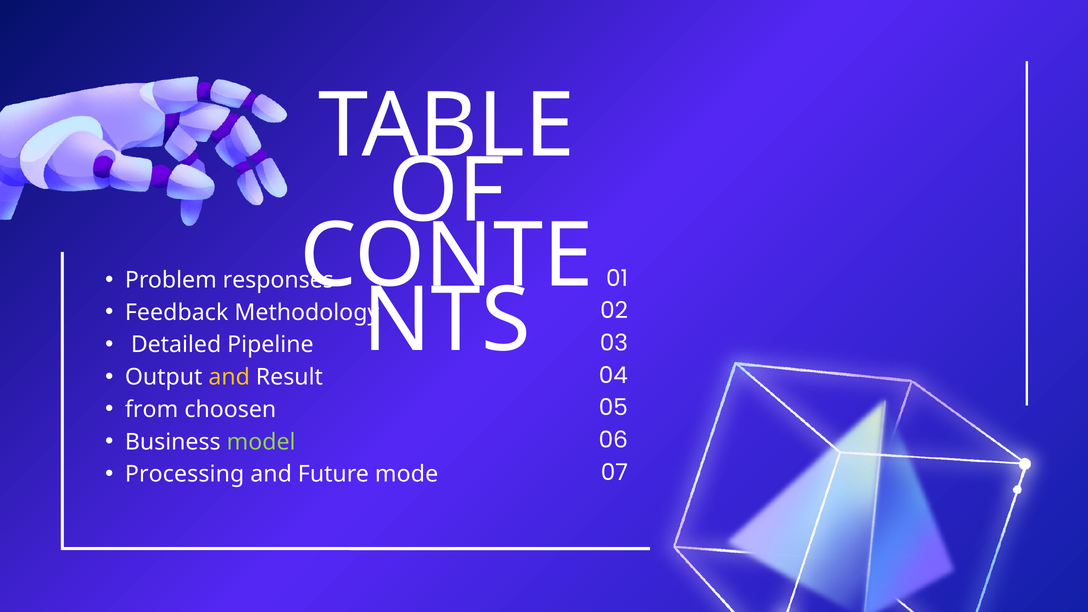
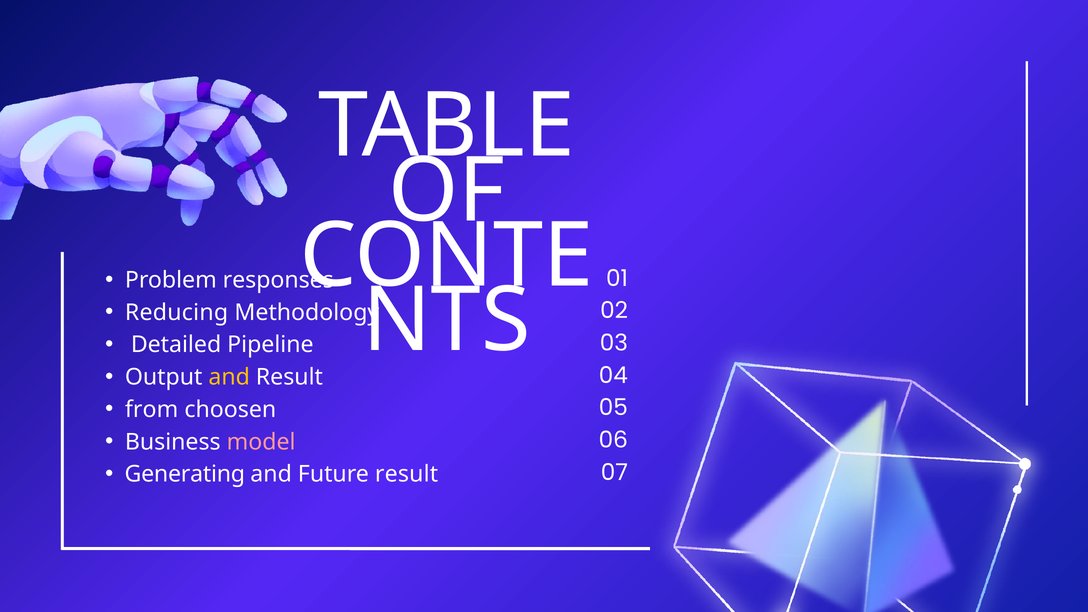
Feedback: Feedback -> Reducing (177, 312)
model colour: light green -> pink (261, 442)
Processing: Processing -> Generating (185, 474)
Future mode: mode -> result (407, 474)
